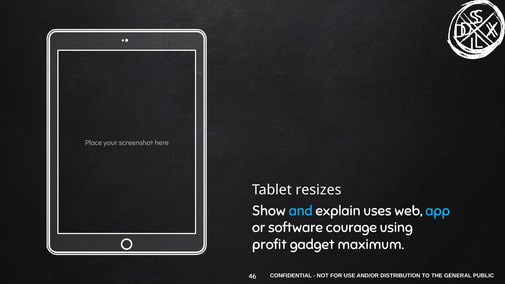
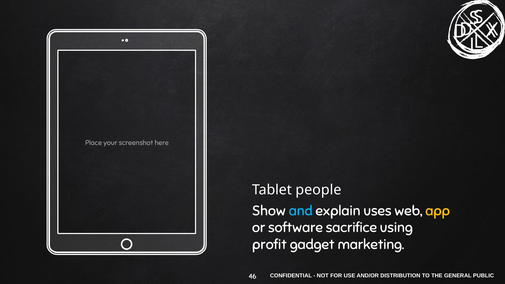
resizes: resizes -> people (318, 190)
app colour: light blue -> yellow (438, 211)
courage: courage -> sacrifice (351, 228)
maximum: maximum -> marketing (371, 245)
